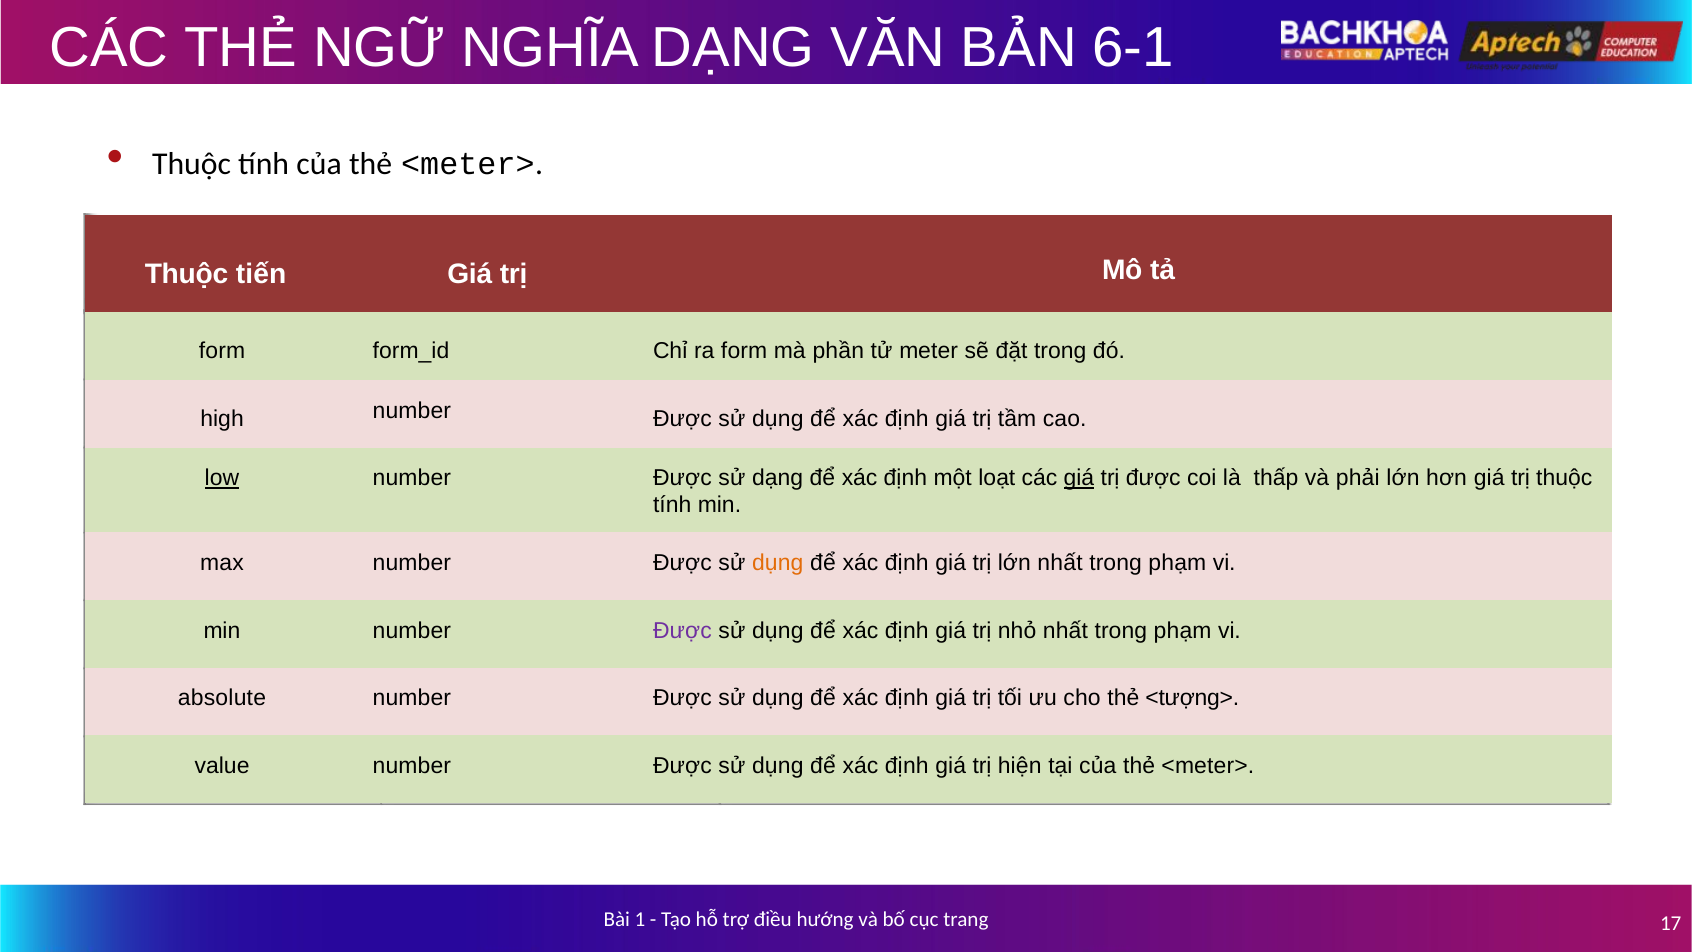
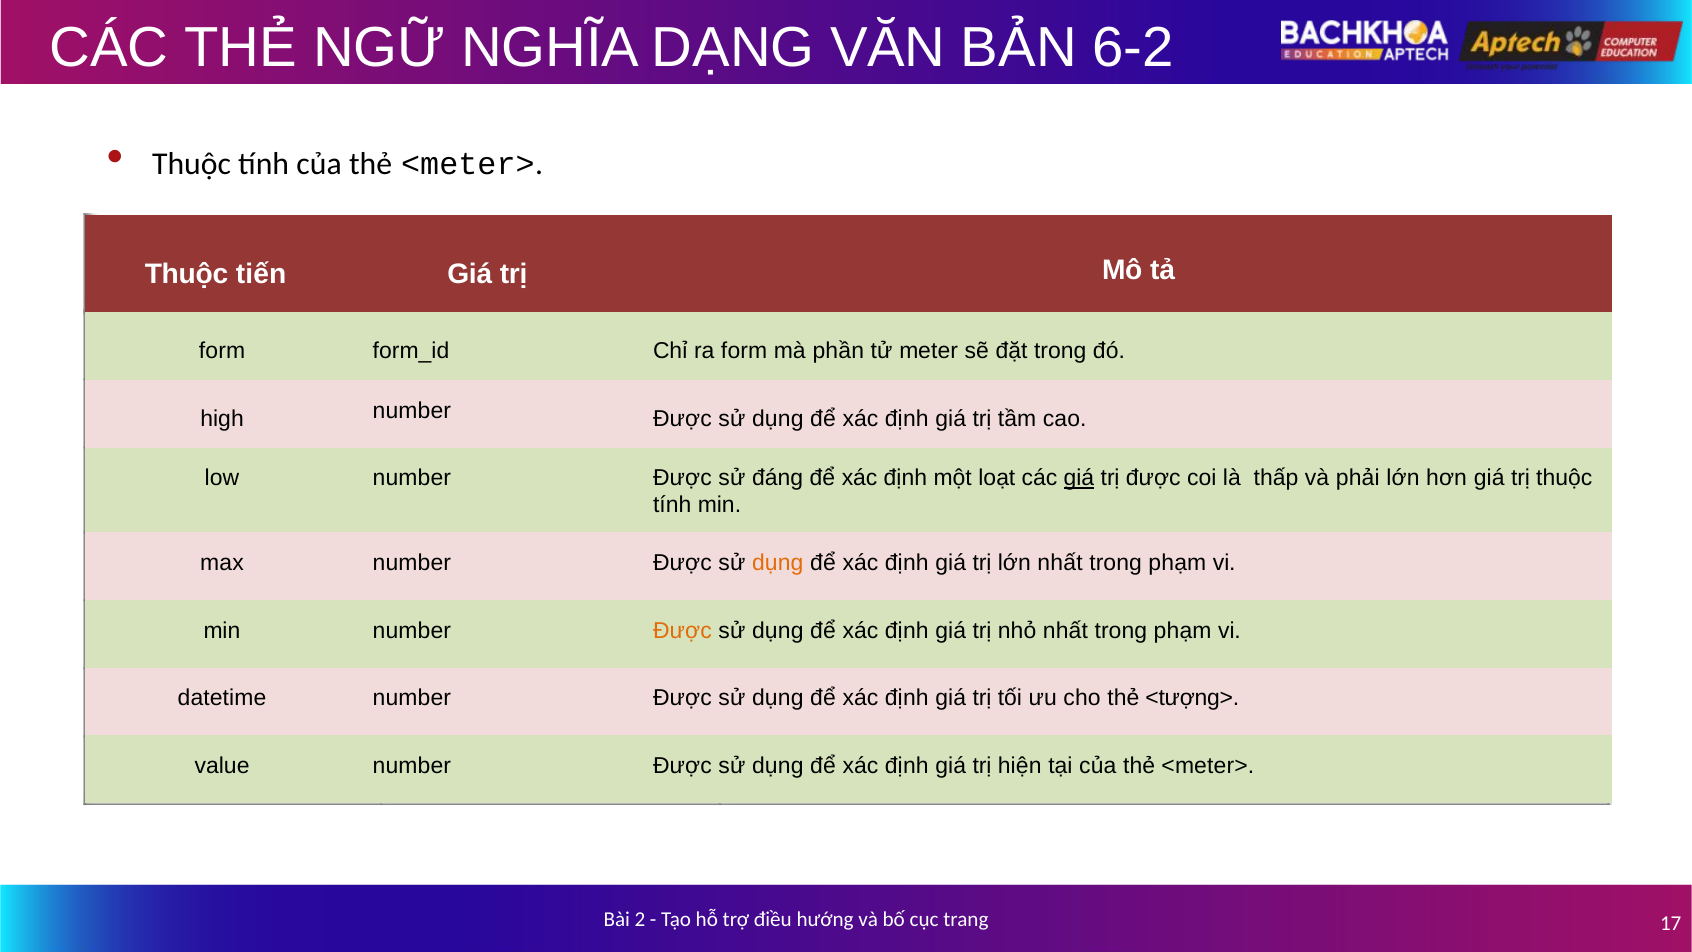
6-1: 6-1 -> 6-2 (1133, 47)
low underline: present -> none (222, 478)
sử dạng: dạng -> đáng (778, 478)
Được colour: purple -> orange (682, 630)
absolute: absolute -> datetime (222, 698)
1: 1 -> 2 (640, 920)
